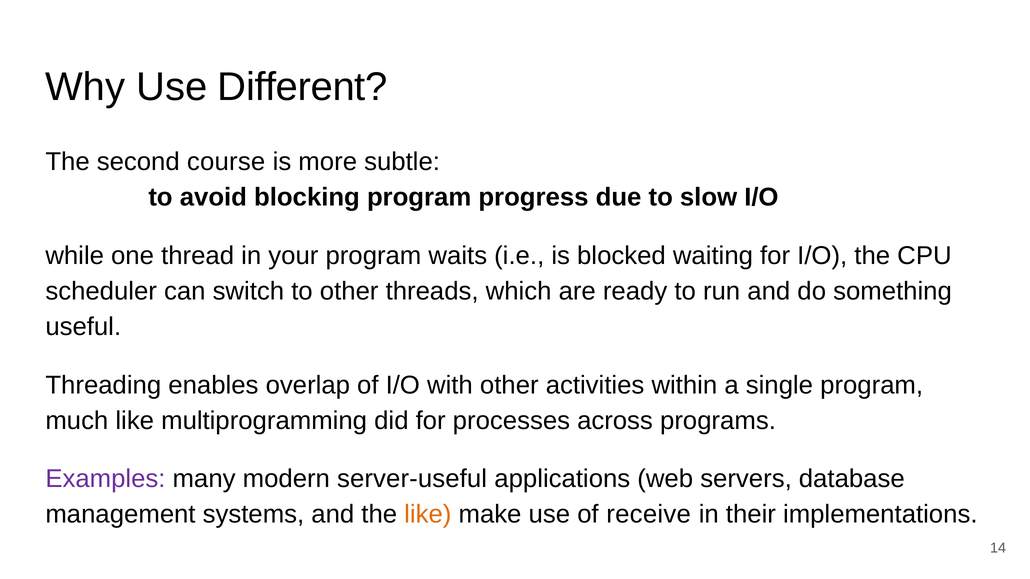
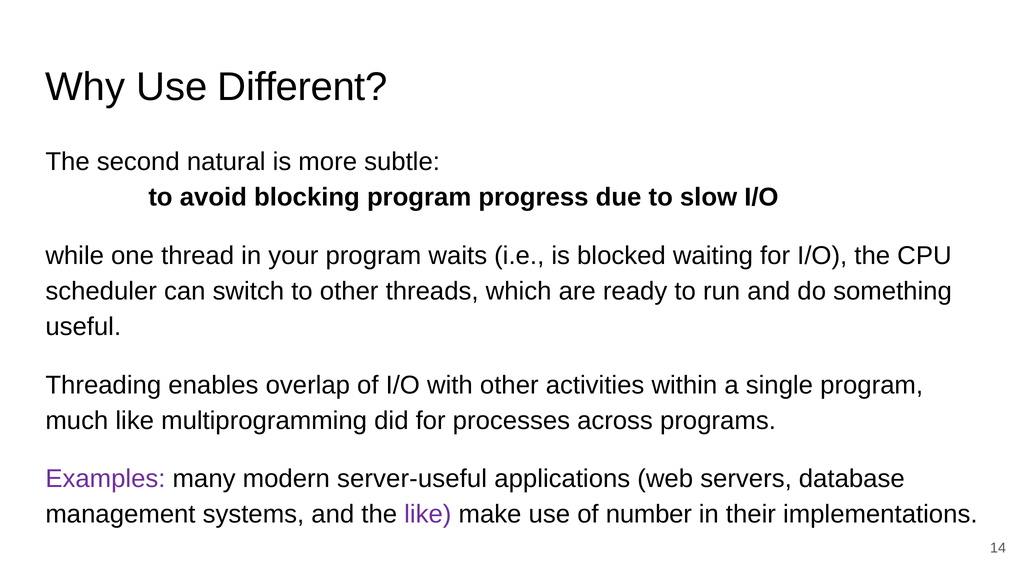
course: course -> natural (226, 162)
like colour: orange -> purple (428, 515)
receive: receive -> number (649, 515)
